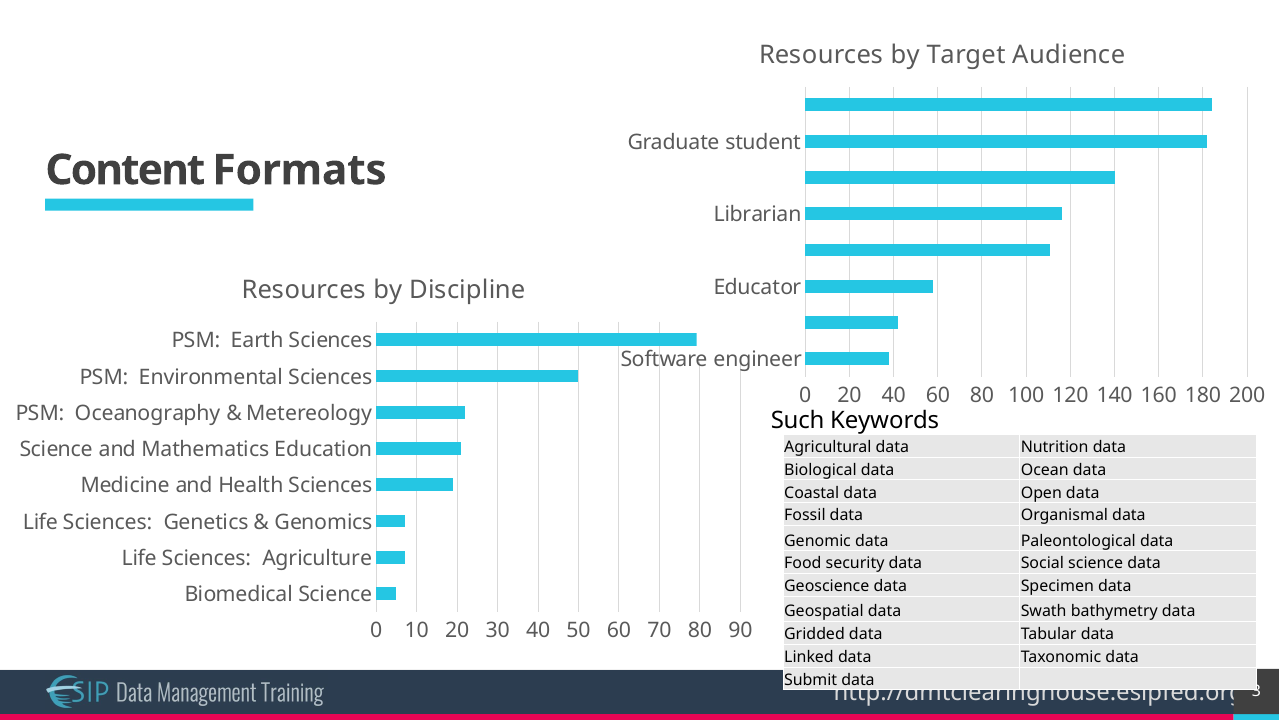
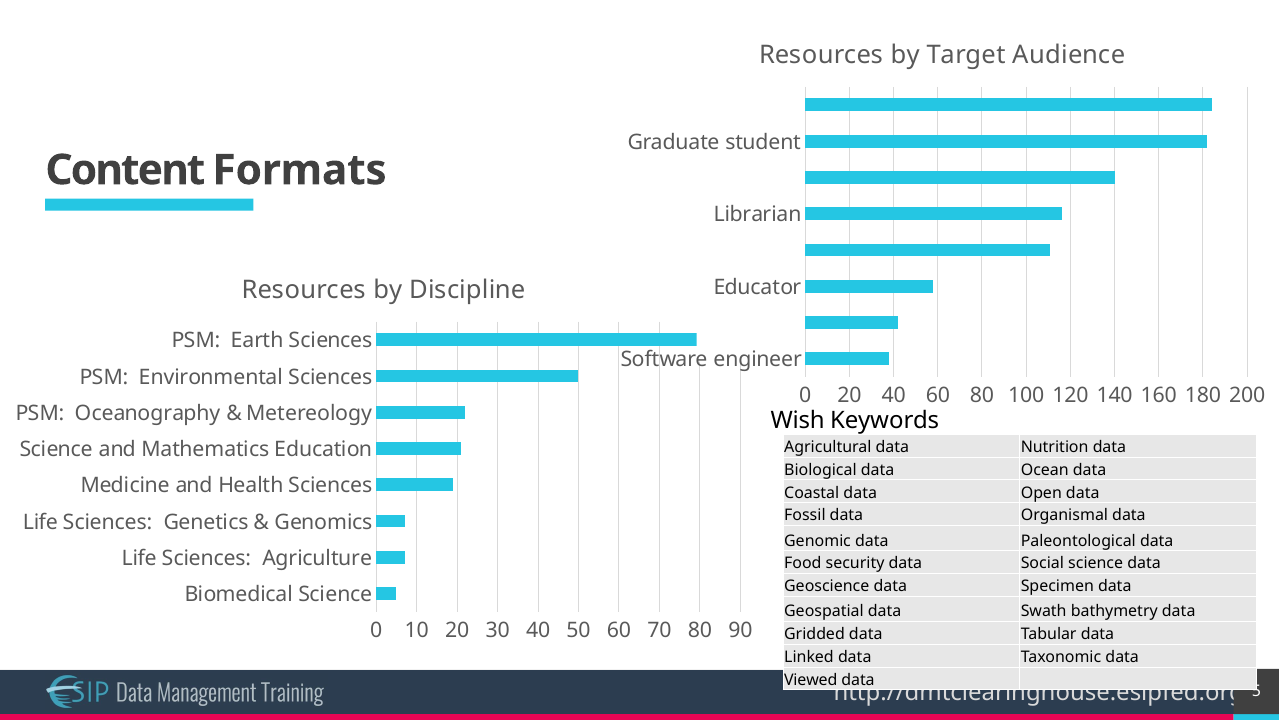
Such: Such -> Wish (798, 420)
Submit: Submit -> Viewed (811, 679)
3: 3 -> 5 (1256, 691)
